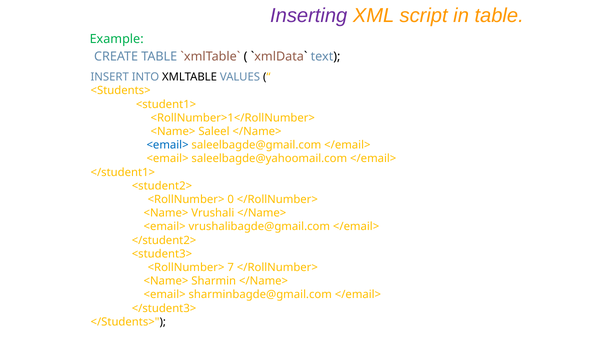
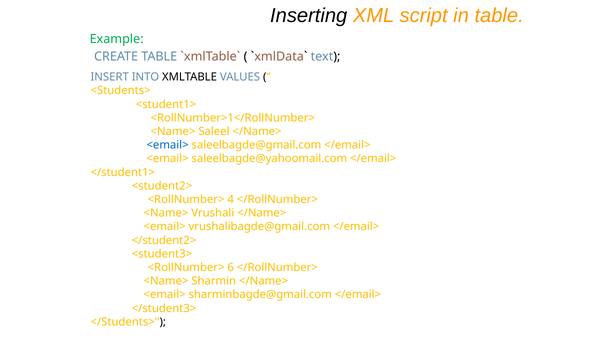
Inserting colour: purple -> black (309, 16)
0: 0 -> 4 (231, 199)
7: 7 -> 6 (231, 267)
